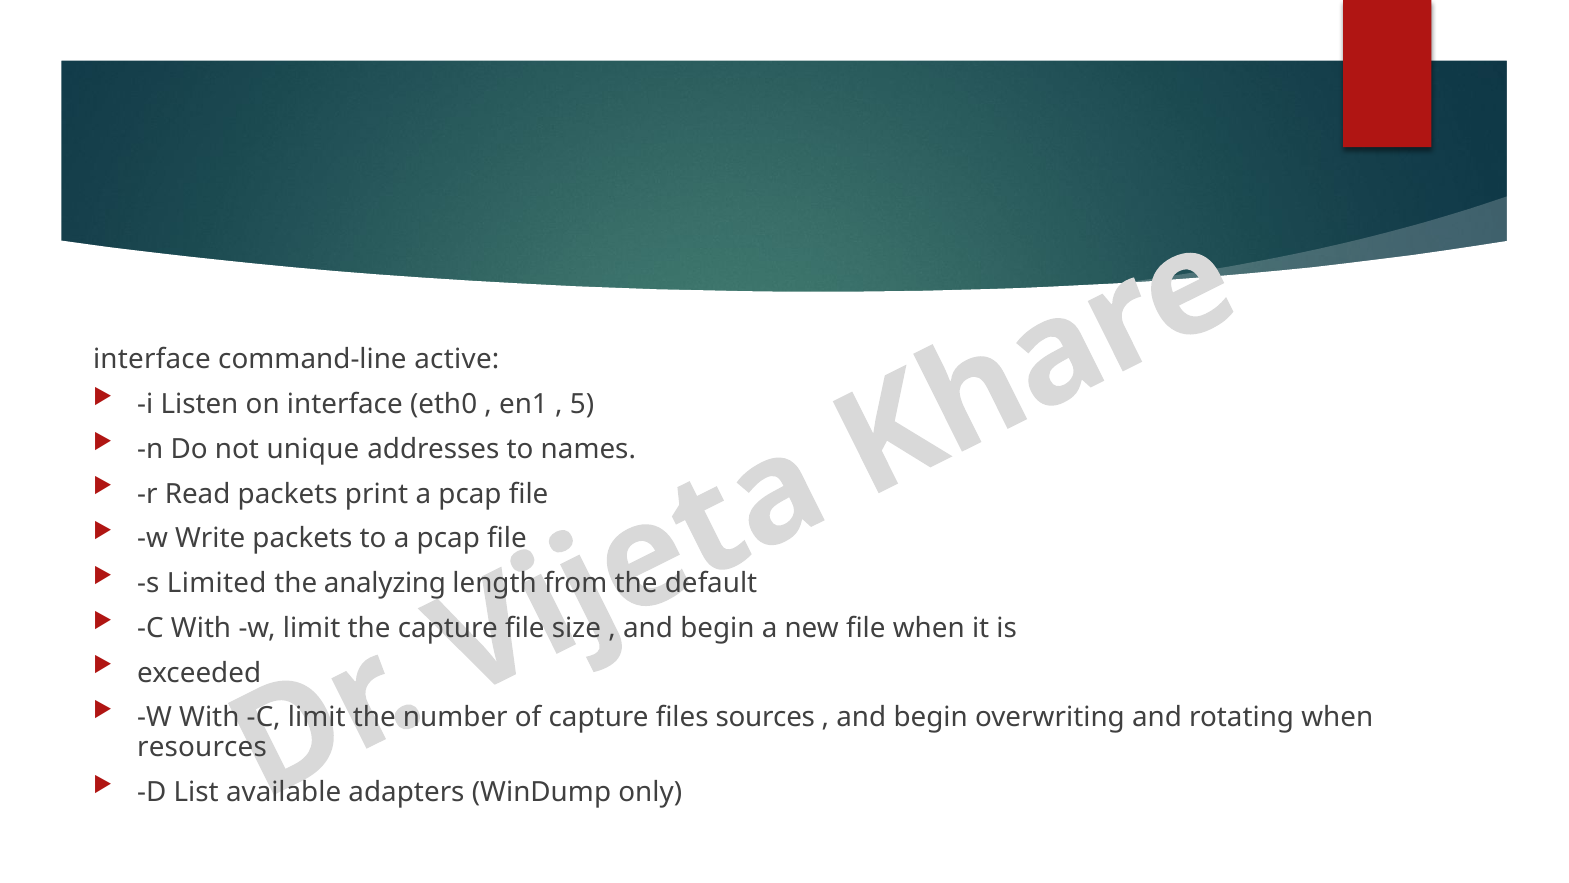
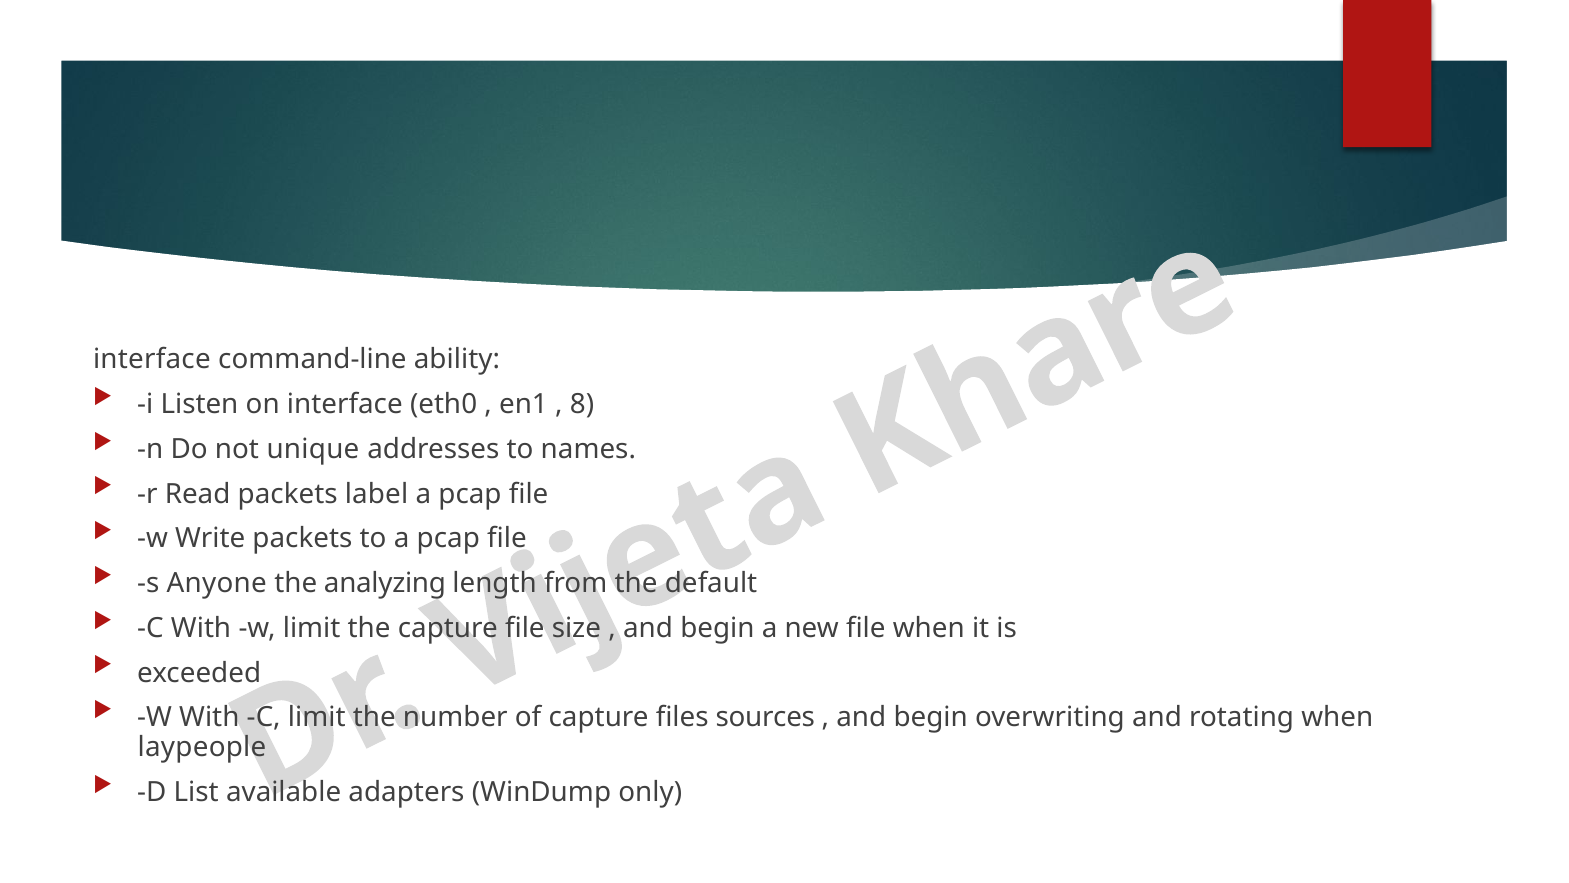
active: active -> ability (457, 360)
5: 5 -> 8 (582, 404)
print: print -> label (377, 494)
Limited: Limited -> Anyone (217, 583)
resources: resources -> laypeople (202, 747)
